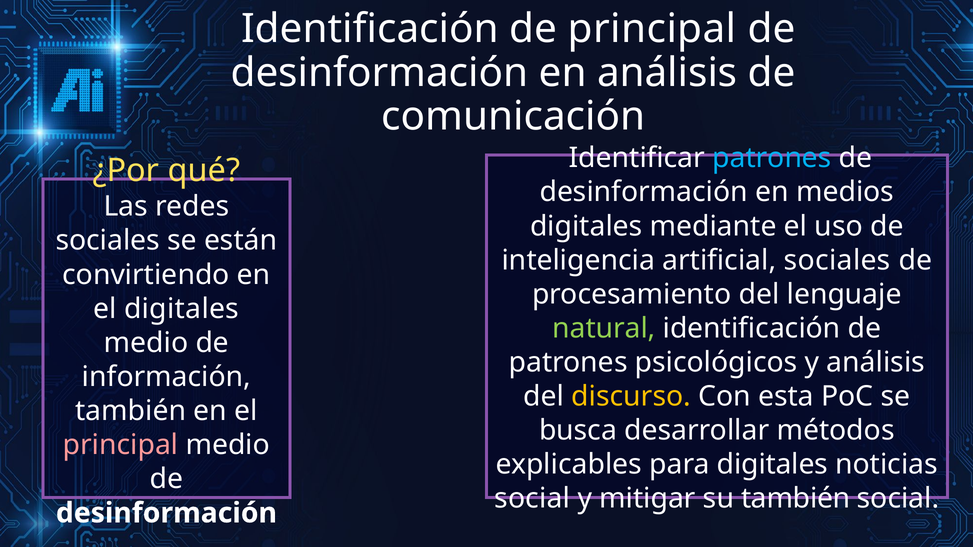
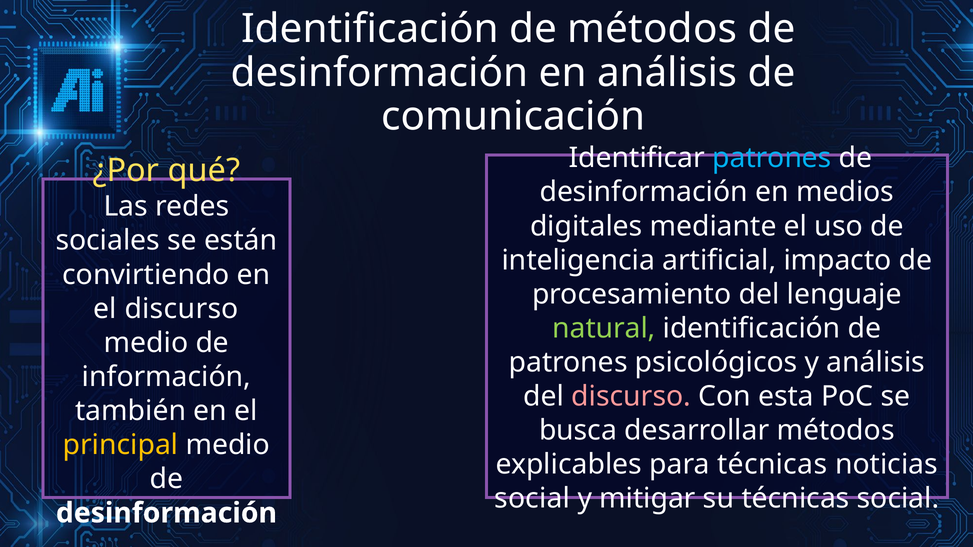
de principal: principal -> métodos (652, 29)
artificial sociales: sociales -> impacto (837, 260)
el digitales: digitales -> discurso (182, 309)
discurso colour: yellow -> pink (631, 397)
principal colour: pink -> yellow (121, 445)
para digitales: digitales -> técnicas (772, 465)
su también: también -> técnicas (796, 499)
